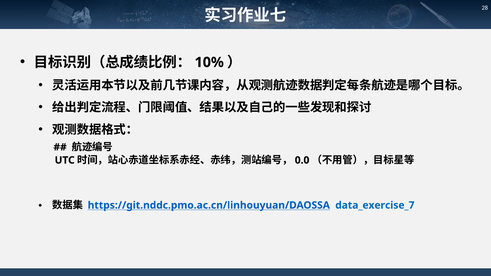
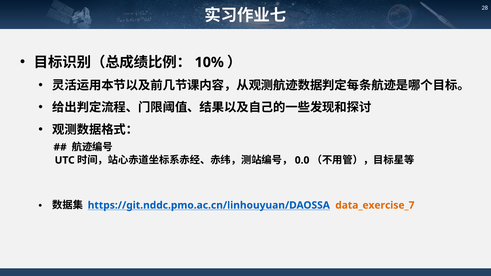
data_exercise_7 colour: blue -> orange (375, 205)
